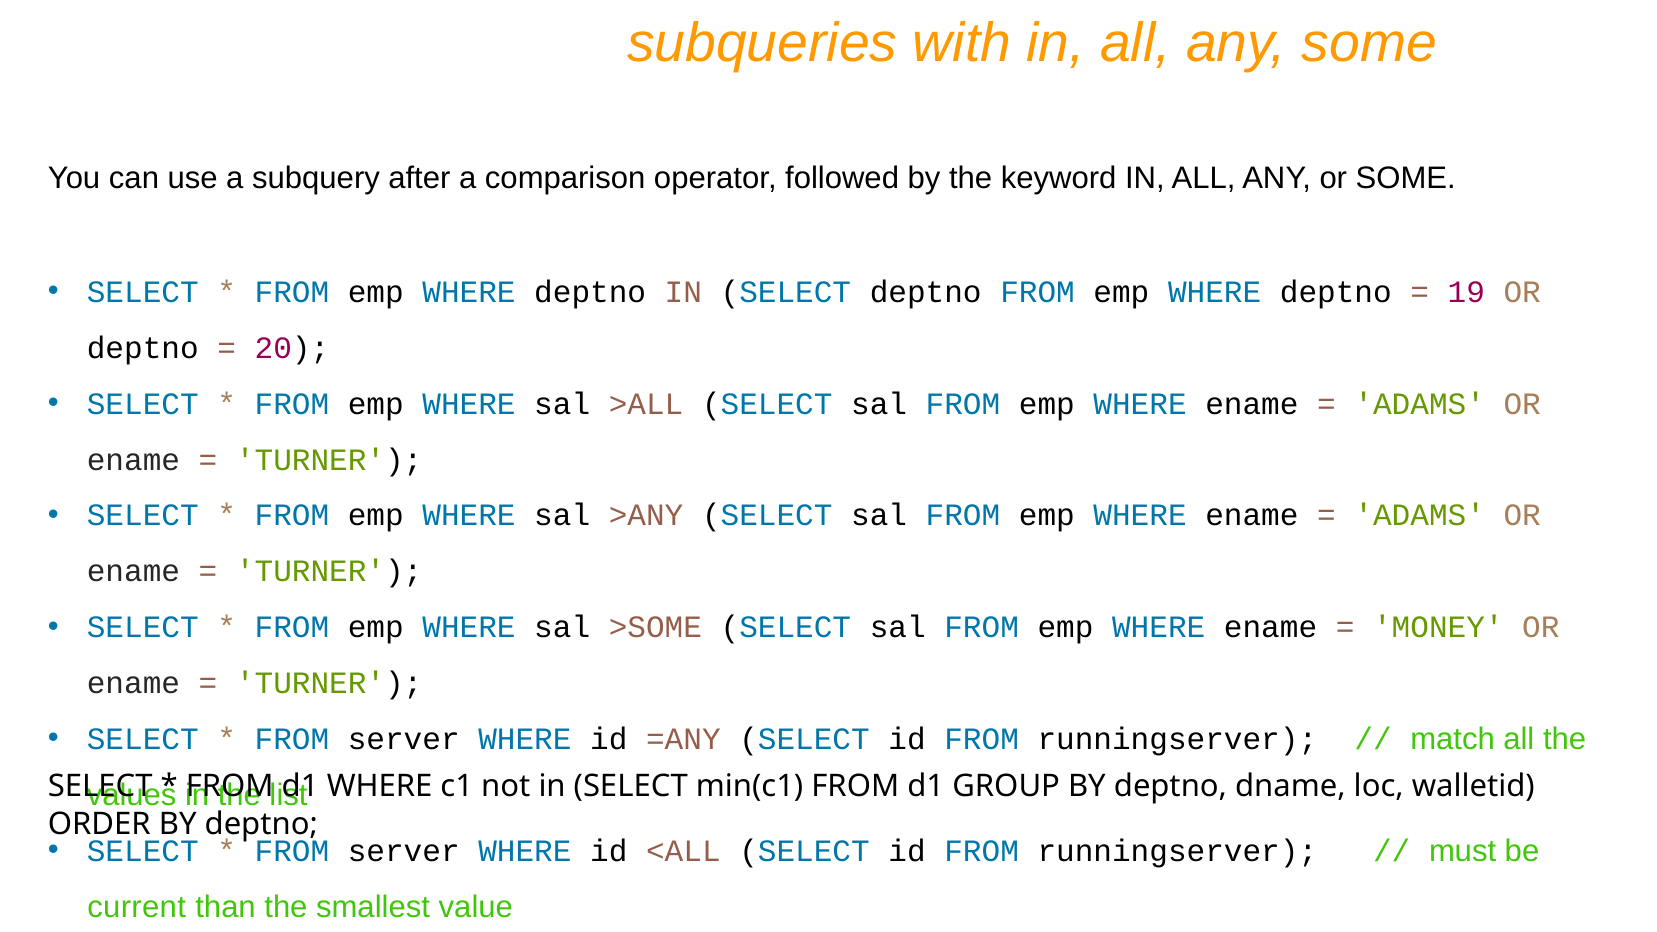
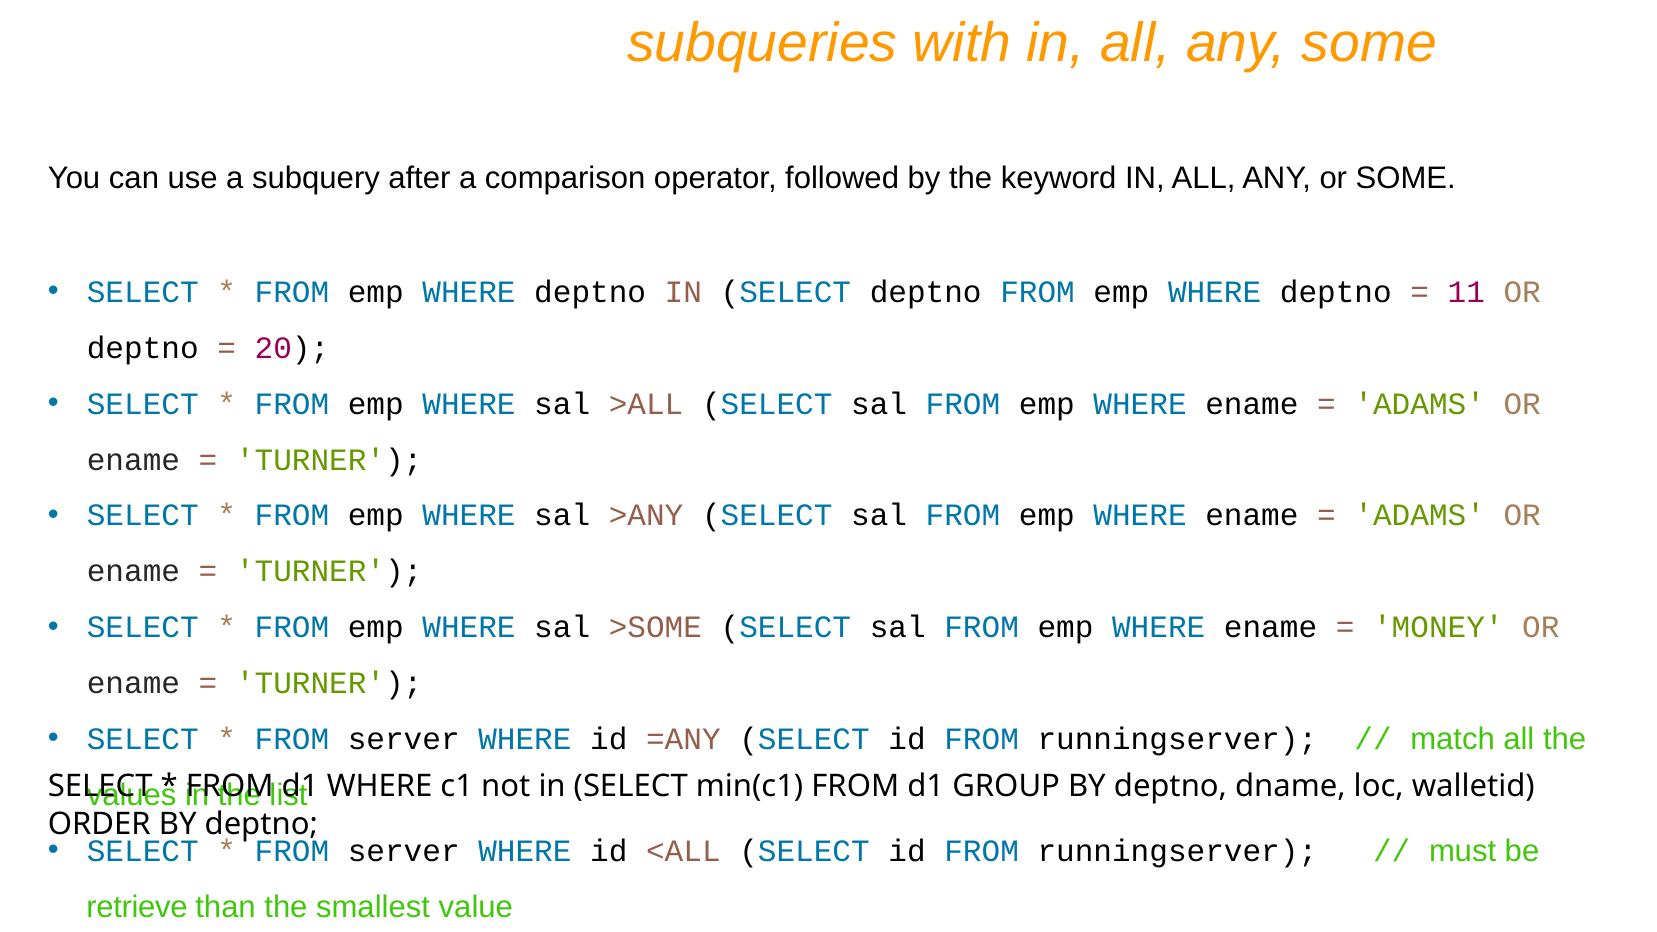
19: 19 -> 11 (1466, 292)
current: current -> retrieve (137, 907)
